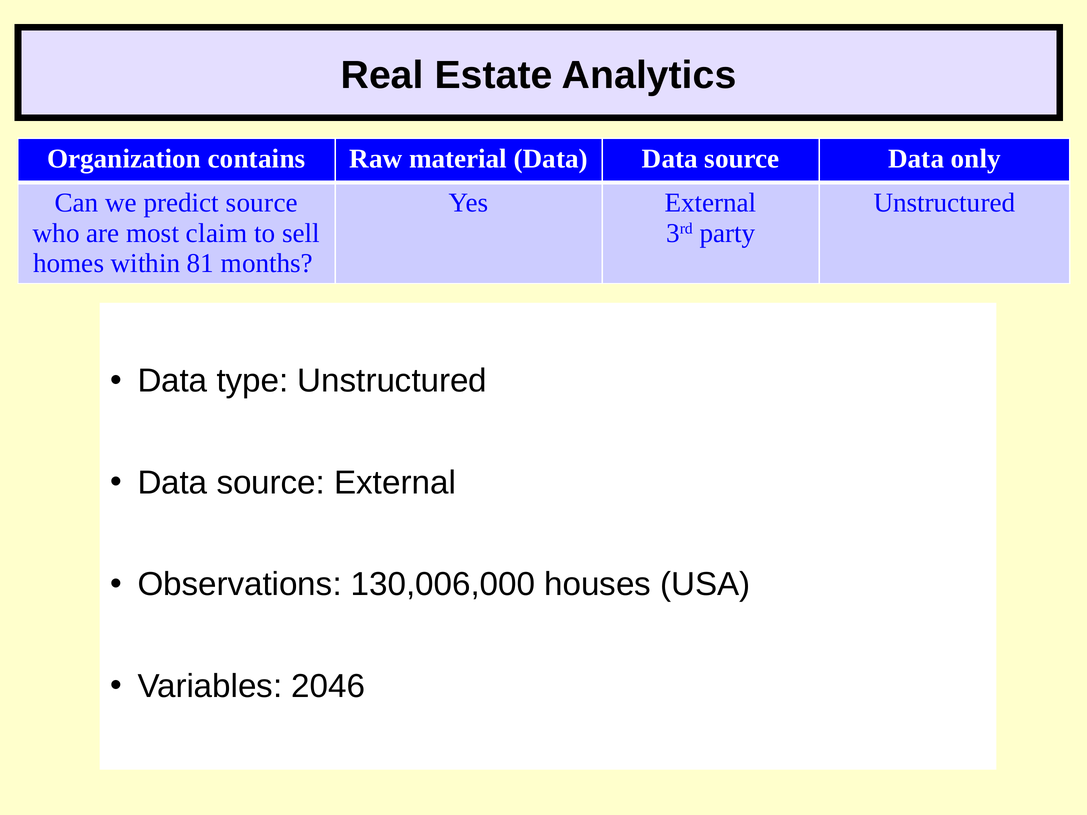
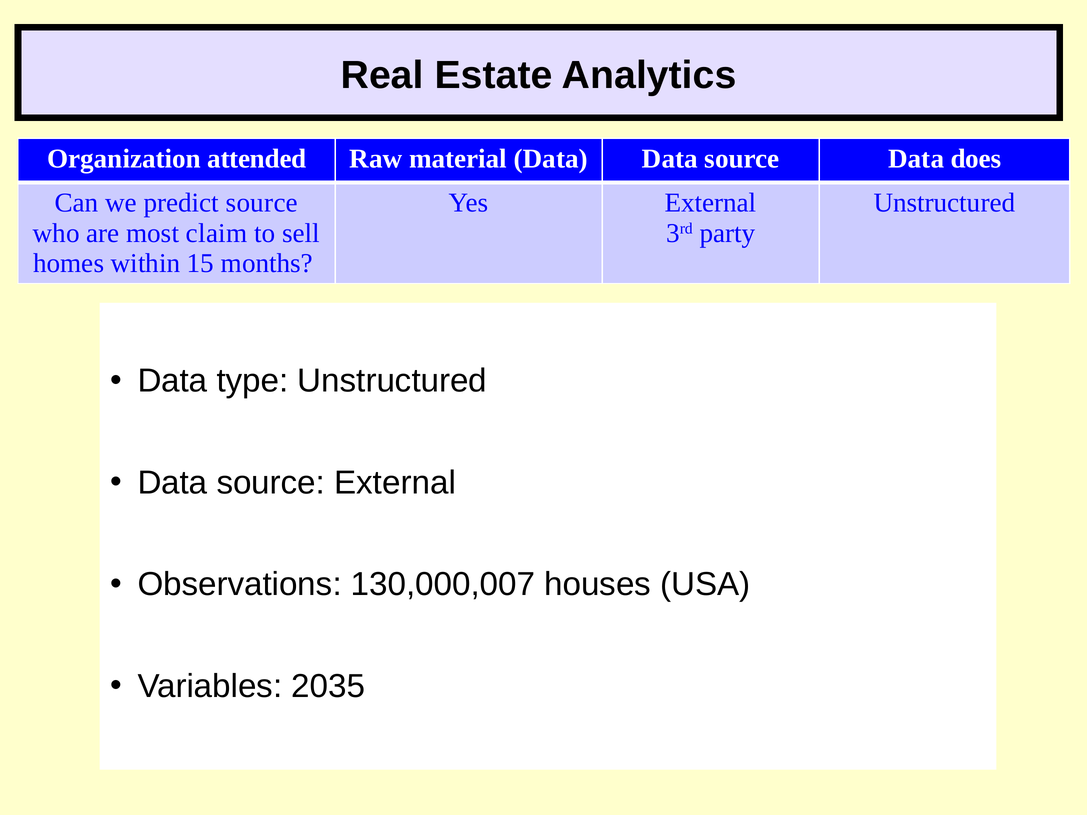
contains: contains -> attended (257, 159)
only: only -> does (976, 159)
81: 81 -> 15 (200, 263)
130,006,000: 130,006,000 -> 130,000,007 (443, 585)
2046: 2046 -> 2035 (328, 686)
